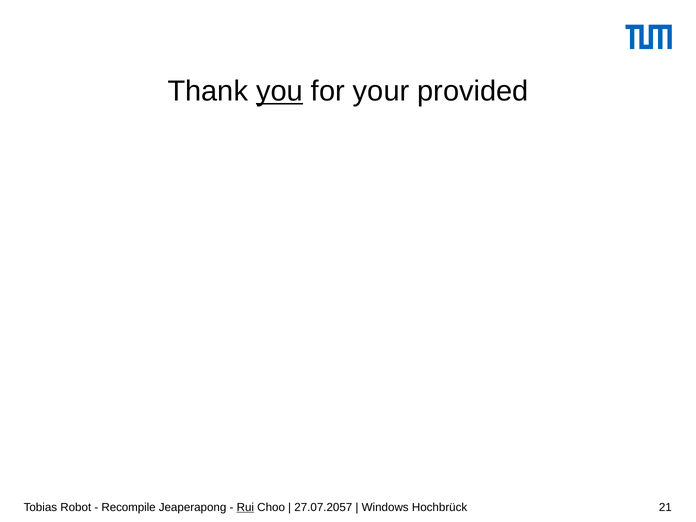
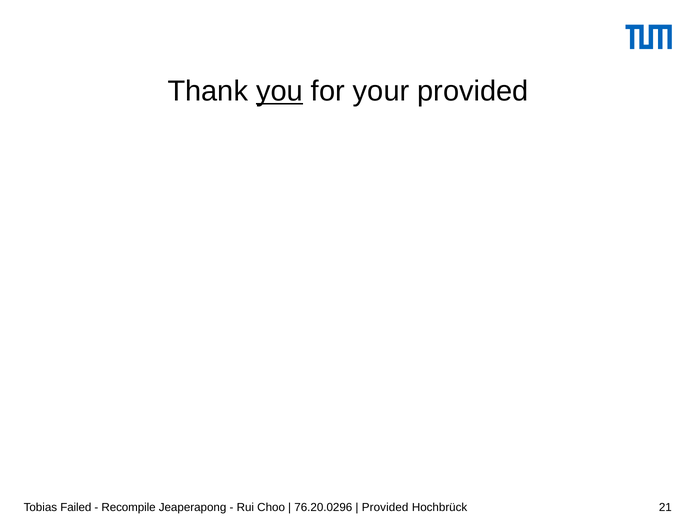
Robot: Robot -> Failed (76, 507)
Rui underline: present -> none (245, 507)
27.07.2057: 27.07.2057 -> 76.20.0296 (323, 507)
Windows: Windows -> Provided (385, 507)
